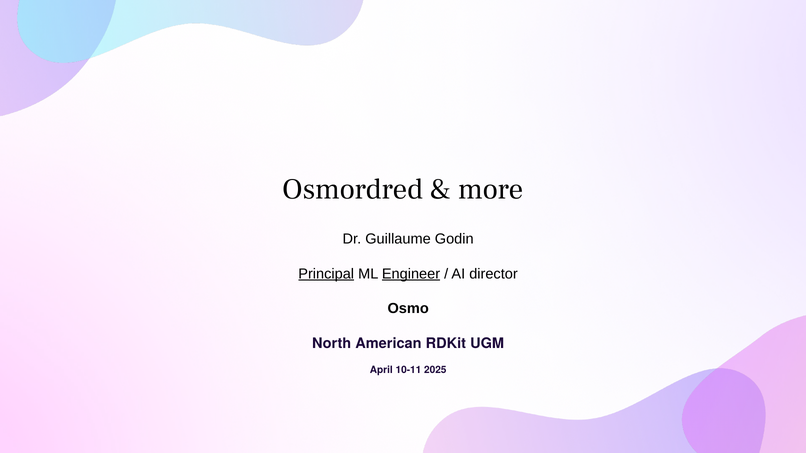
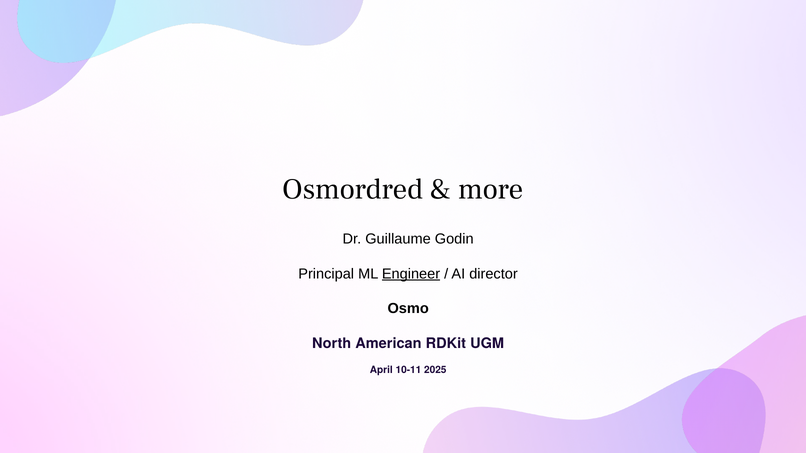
Principal underline: present -> none (326, 274)
